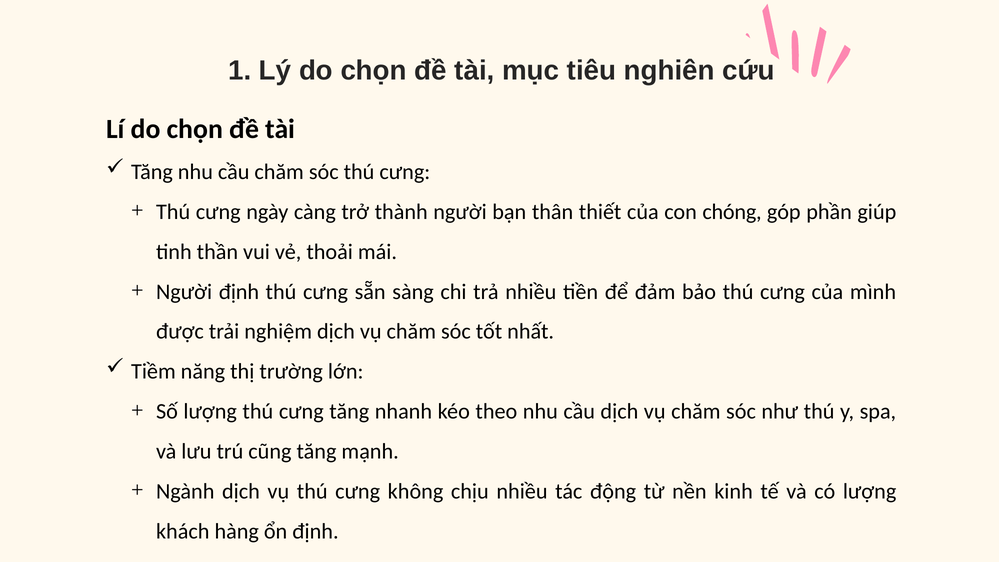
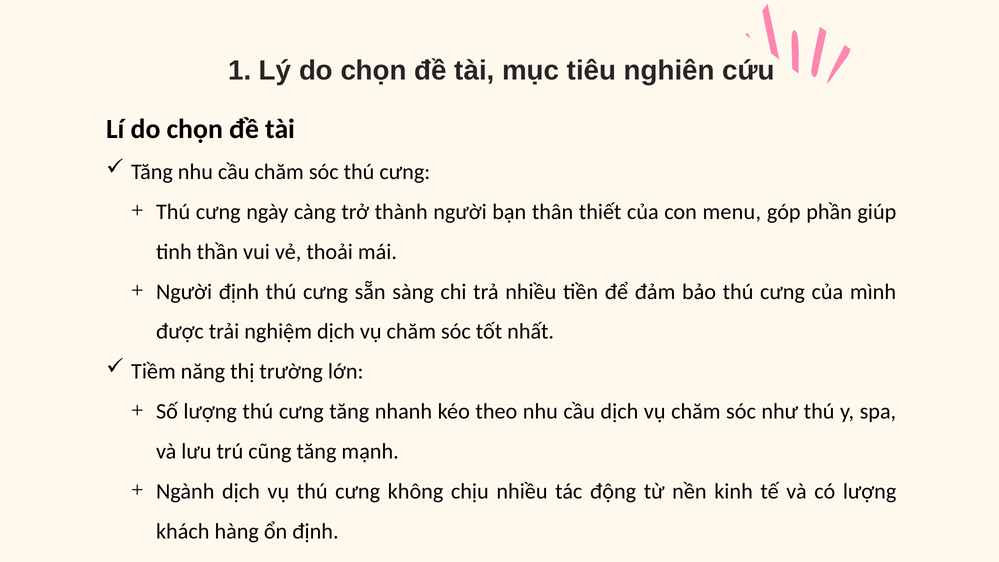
chóng: chóng -> menu (732, 212)
